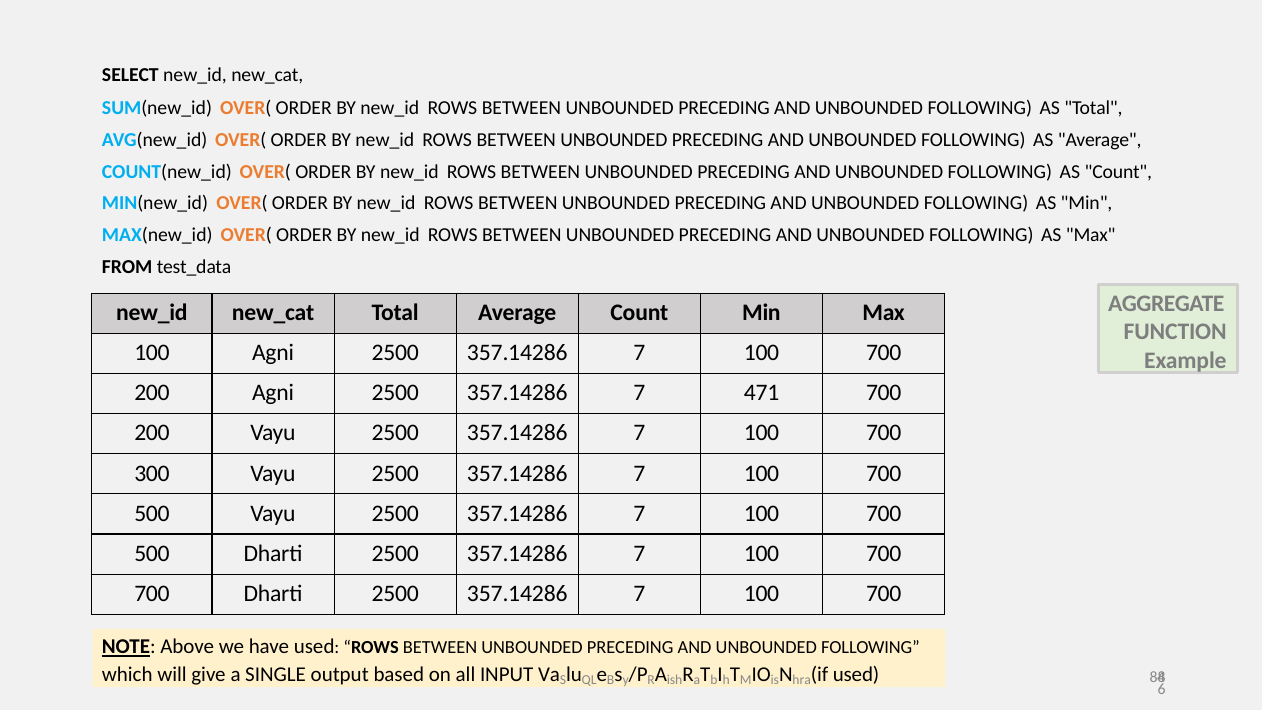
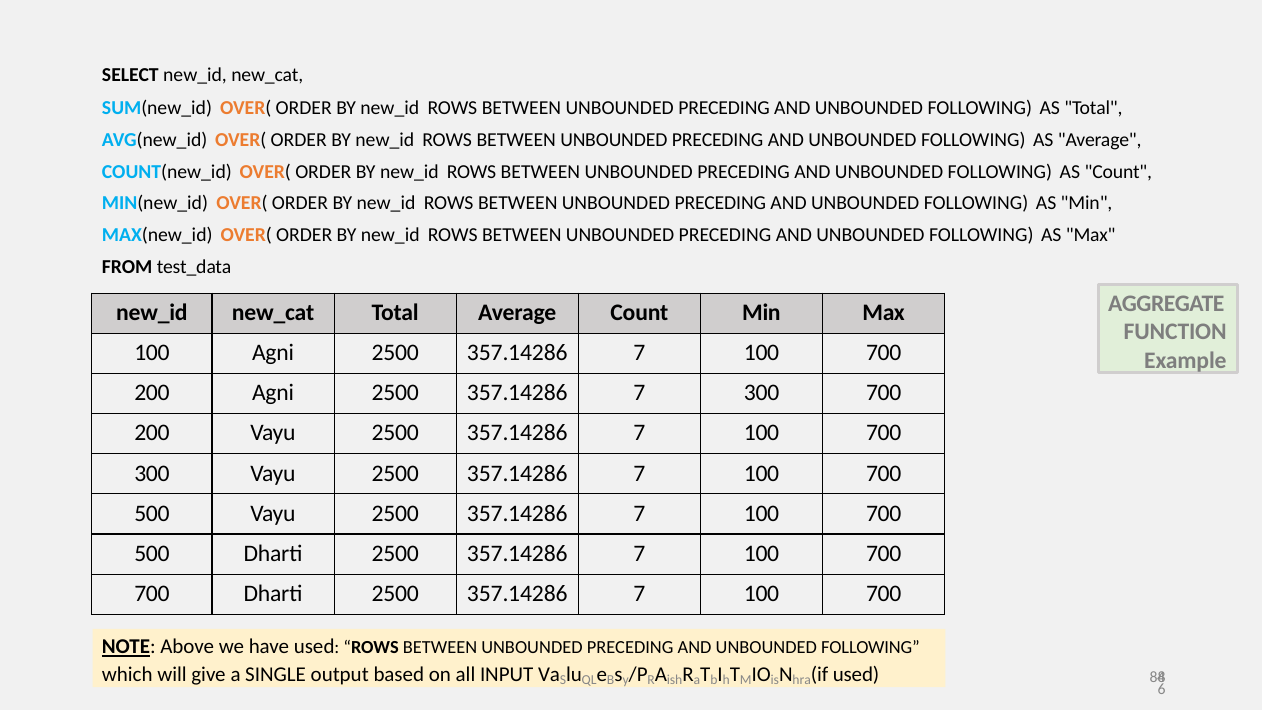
7 471: 471 -> 300 (762, 393)
